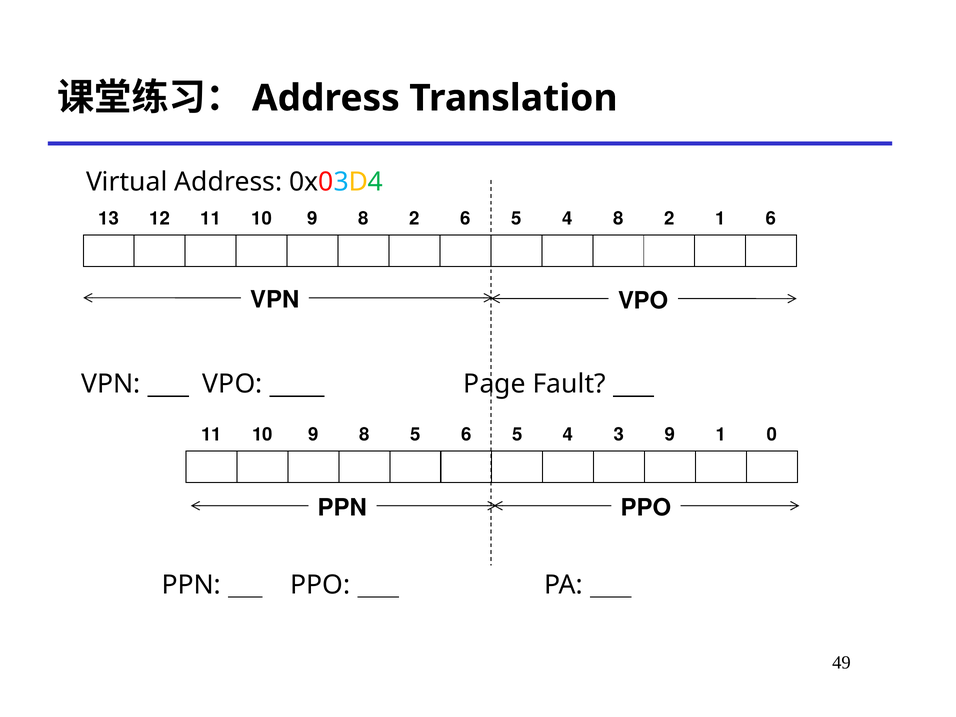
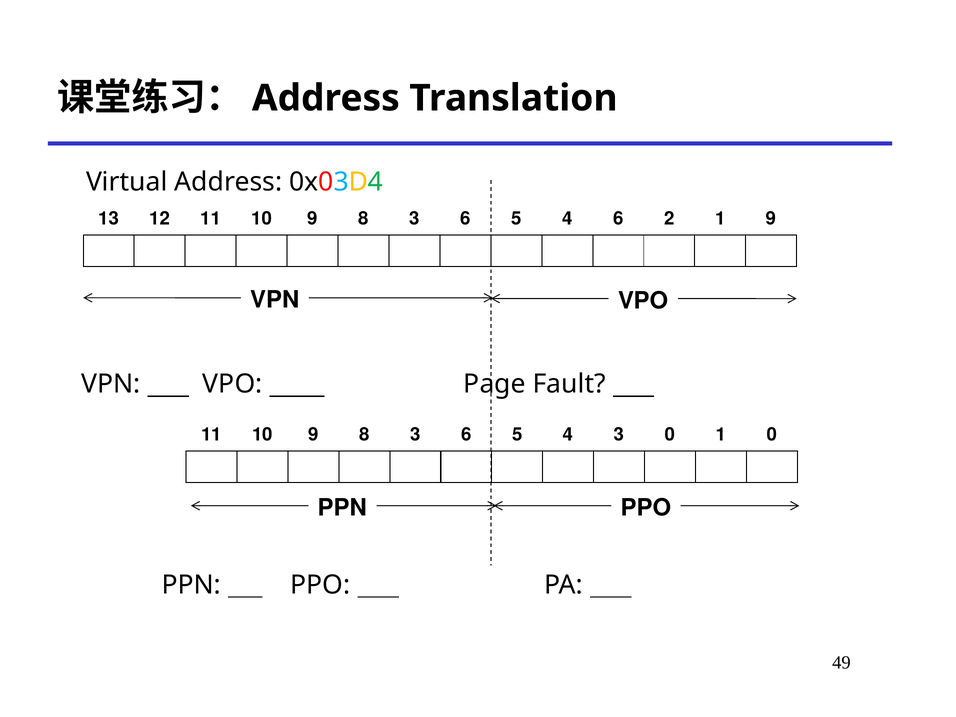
2: 2 -> 3 (414, 219)
4 8: 8 -> 6 (618, 219)
1 6: 6 -> 9 (771, 219)
5: 5 -> 3 (415, 435)
3 9: 9 -> 0 (670, 435)
